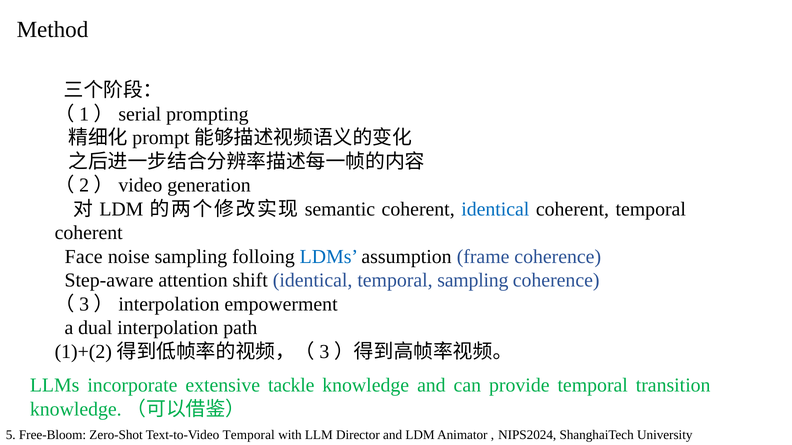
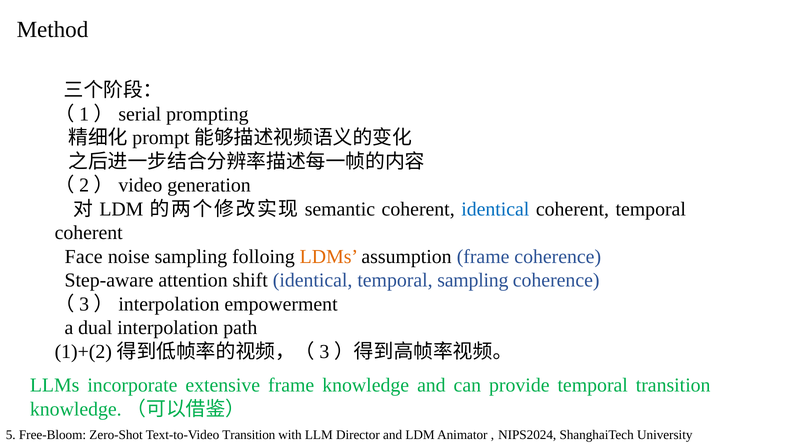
LDMs colour: blue -> orange (329, 257)
extensive tackle: tackle -> frame (291, 386)
Text-to-Video Temporal: Temporal -> Transition (249, 435)
